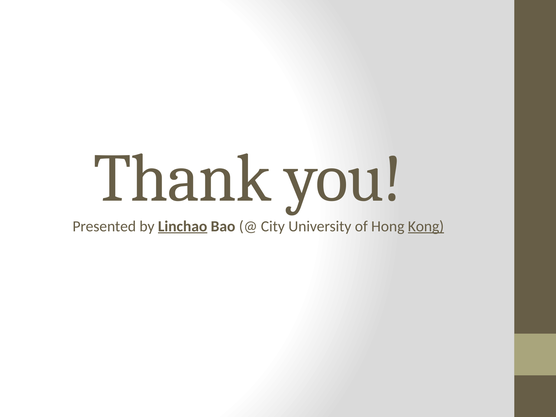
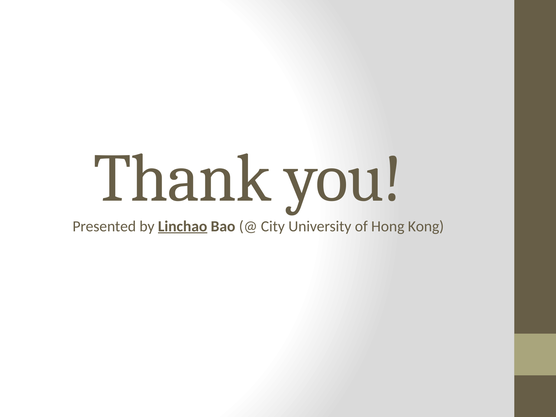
Kong underline: present -> none (426, 226)
